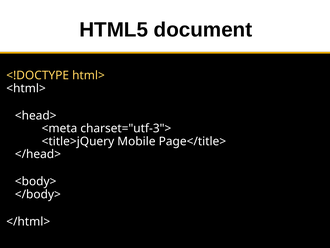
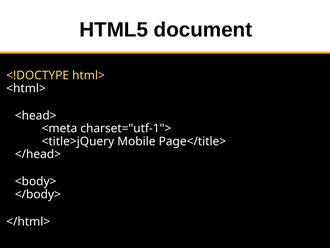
charset="utf-3">: charset="utf-3"> -> charset="utf-1"> (126, 128)
